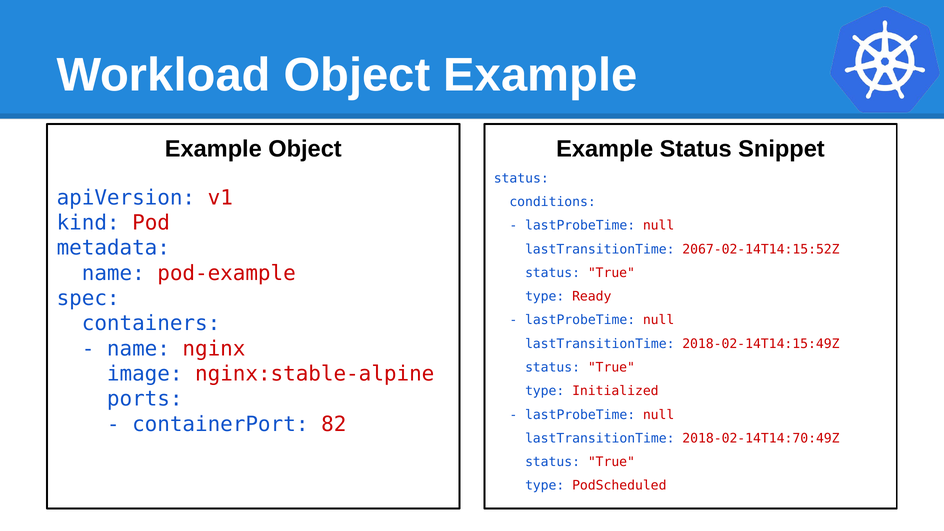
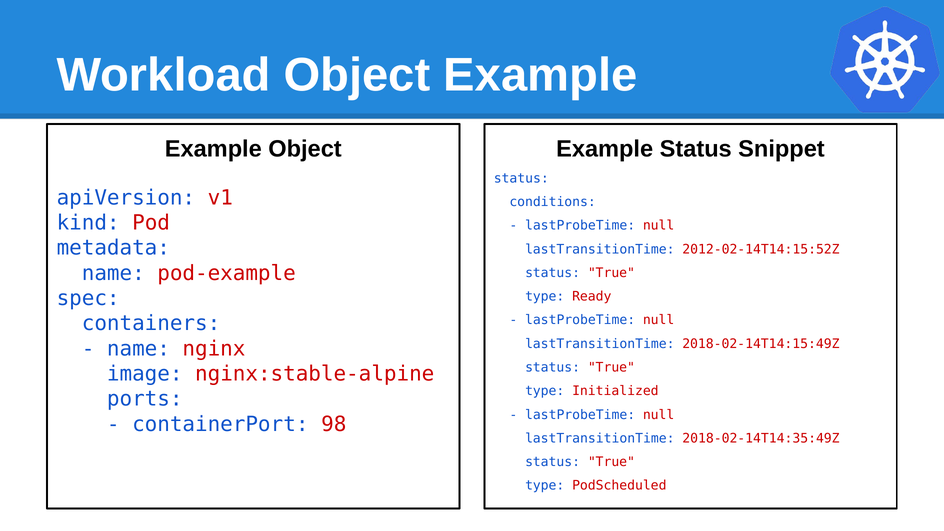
2067-02-14T14:15:52Z: 2067-02-14T14:15:52Z -> 2012-02-14T14:15:52Z (761, 249)
82: 82 -> 98 (334, 424)
2018-02-14T14:70:49Z: 2018-02-14T14:70:49Z -> 2018-02-14T14:35:49Z (761, 438)
